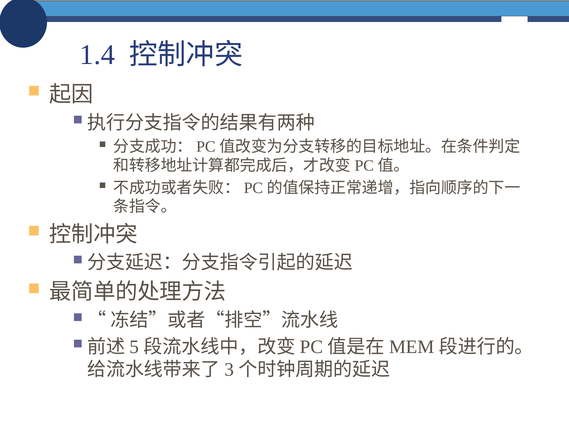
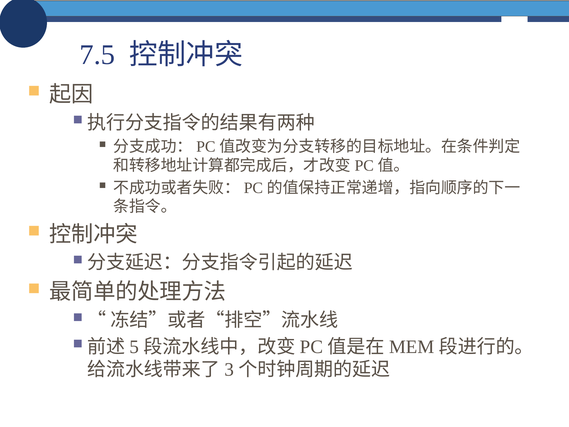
1.4: 1.4 -> 7.5 (97, 55)
